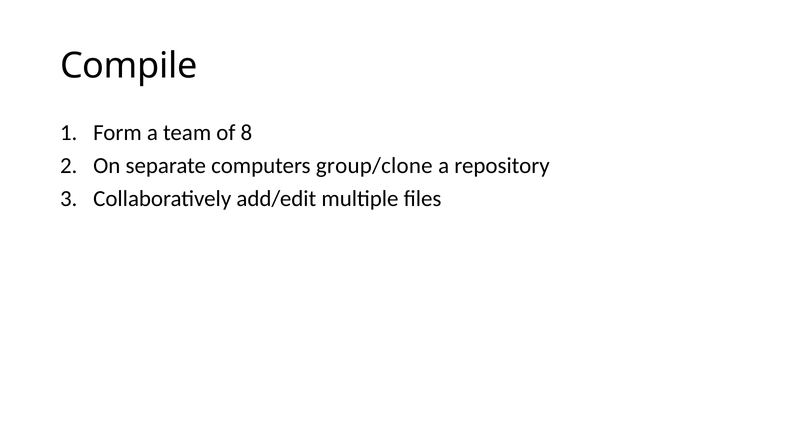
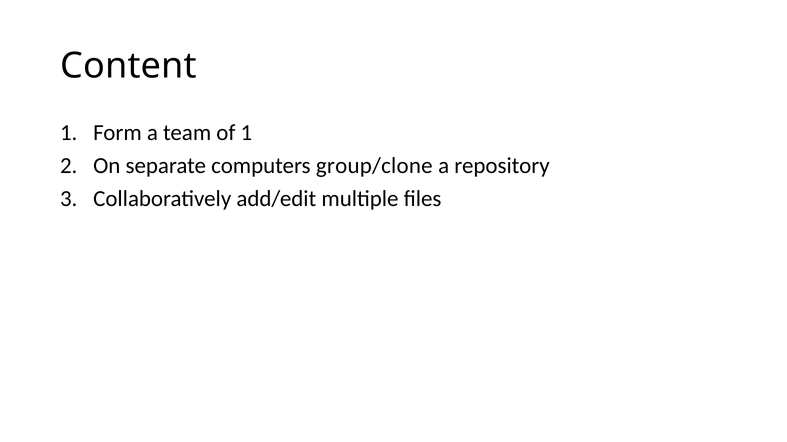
Compile: Compile -> Content (128, 66)
of 8: 8 -> 1 (246, 133)
